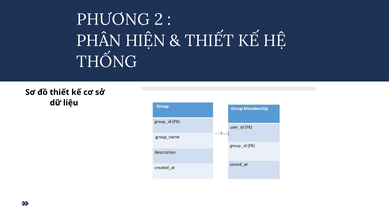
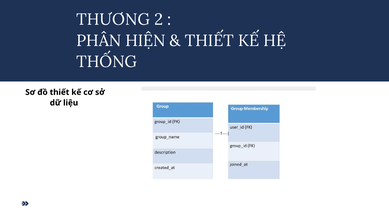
PHƯƠNG: PHƯƠNG -> THƯƠNG (113, 20)
